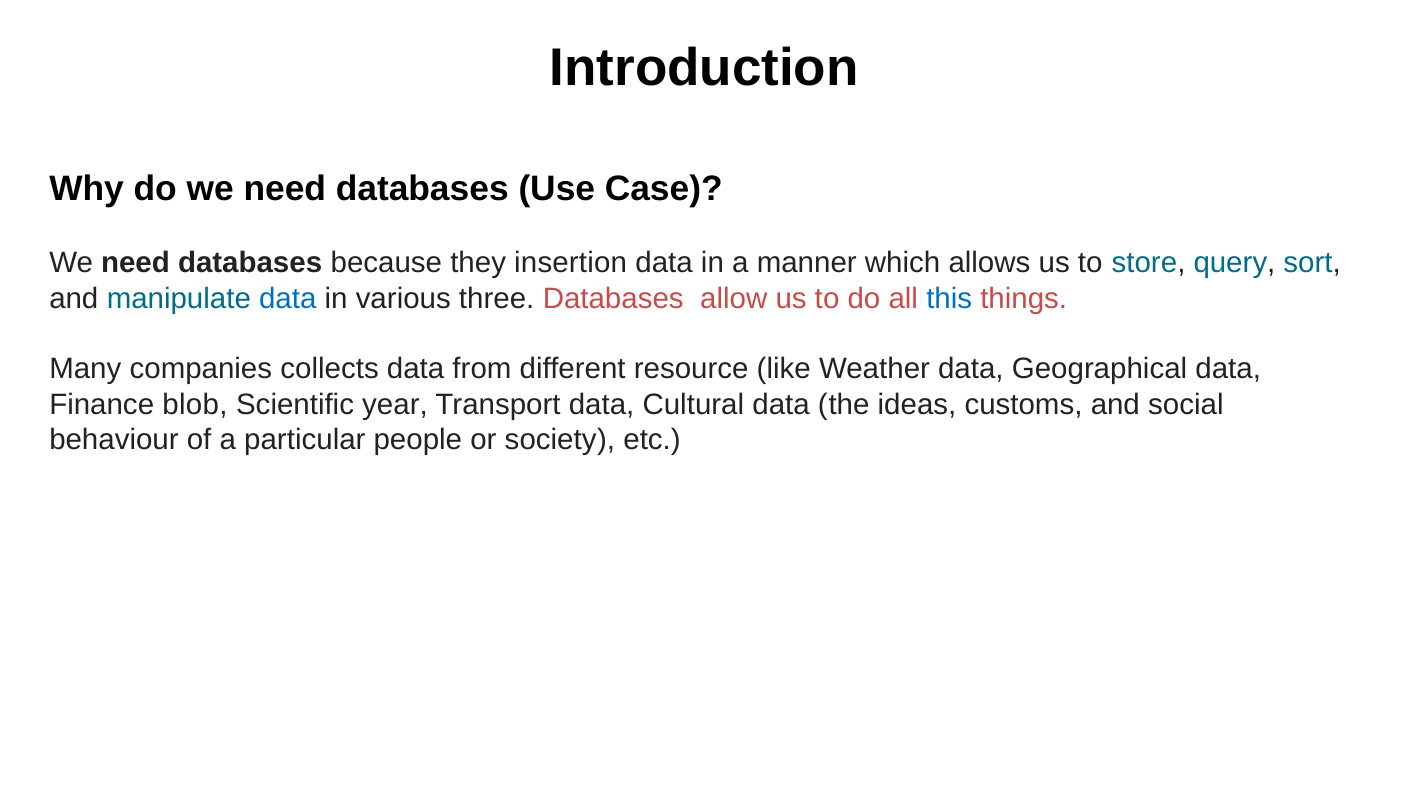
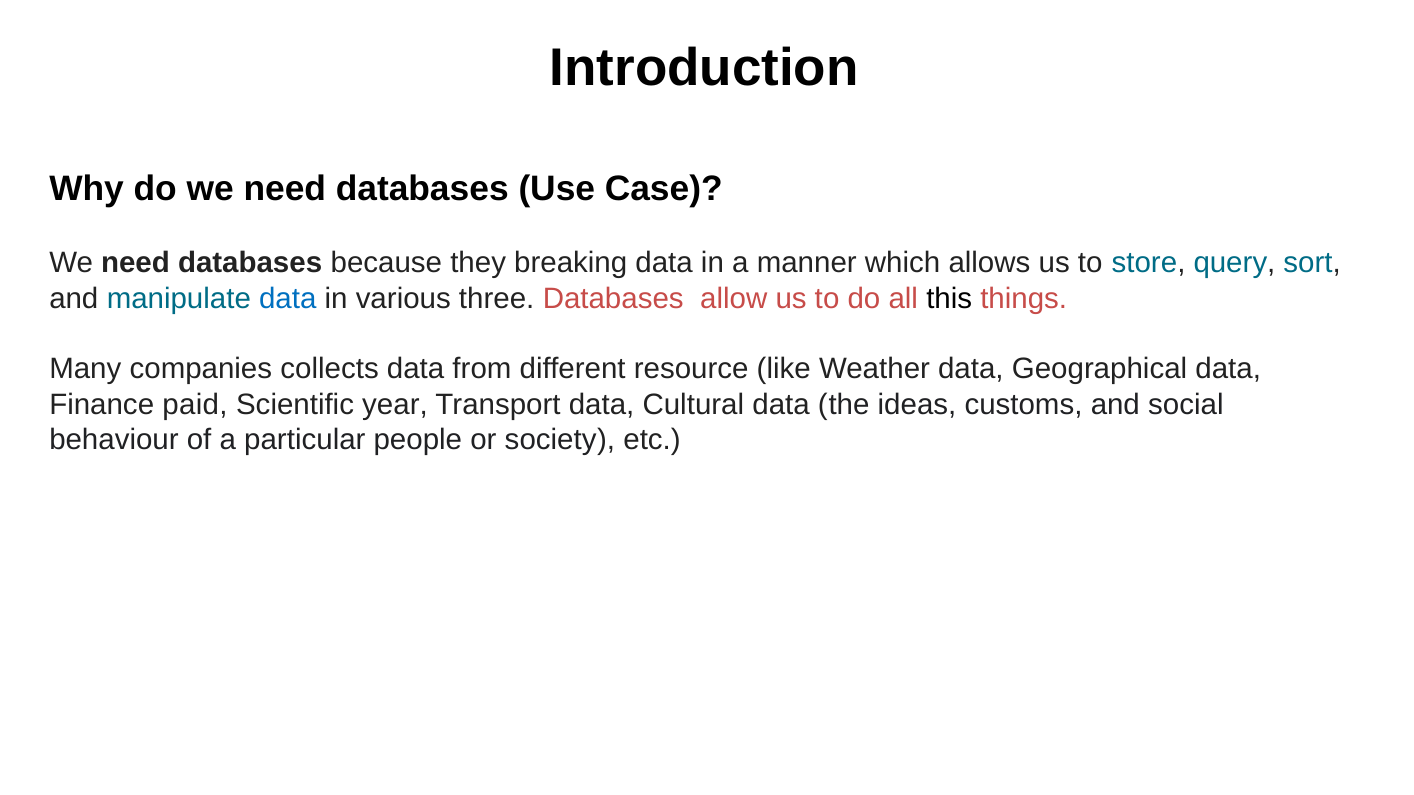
insertion: insertion -> breaking (571, 263)
this colour: blue -> black (949, 298)
blob: blob -> paid (195, 405)
